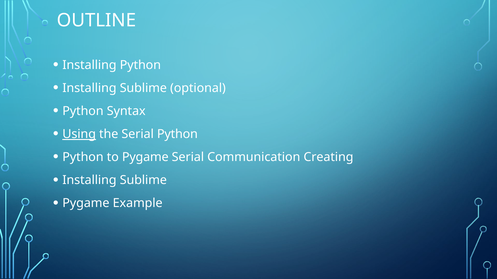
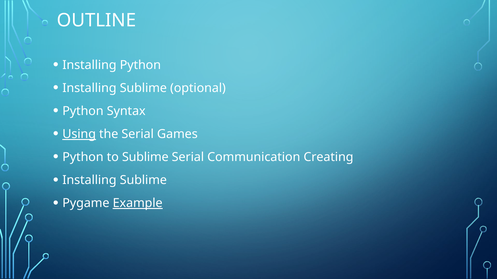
Serial Python: Python -> Games (177, 134)
to Pygame: Pygame -> Sublime (145, 157)
Example underline: none -> present (138, 204)
